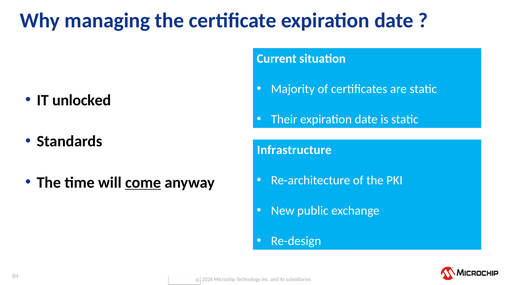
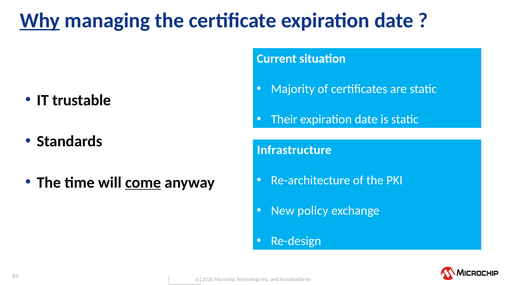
Why underline: none -> present (40, 21)
unlocked: unlocked -> trustable (82, 100)
public: public -> policy (313, 210)
